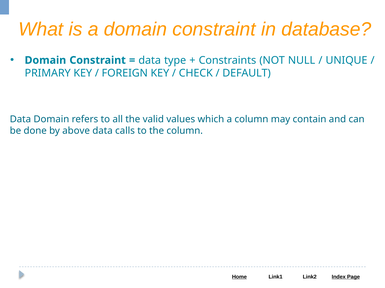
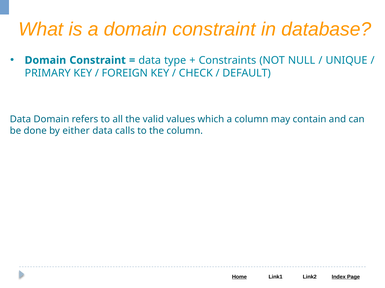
above: above -> either (76, 131)
